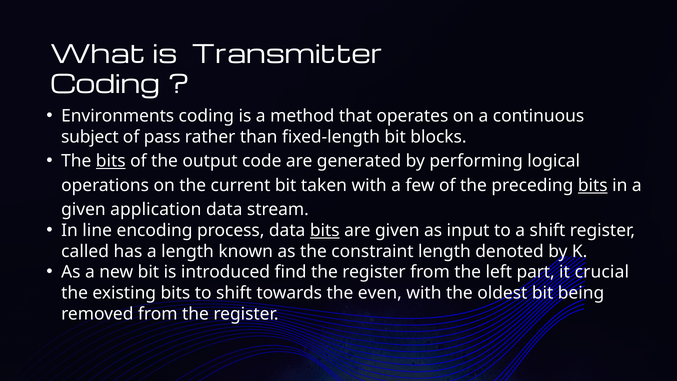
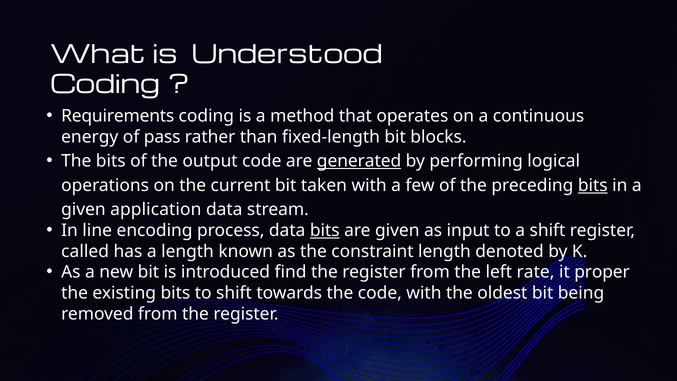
Transmitter: Transmitter -> Understood (287, 55)
Environments: Environments -> Requirements (118, 116)
subject: subject -> energy (90, 137)
bits underline: present -> none (111, 161)
generated underline: none -> present (359, 161)
part: part -> rate (536, 272)
crucial: crucial -> proper (602, 272)
the even: even -> code (380, 293)
